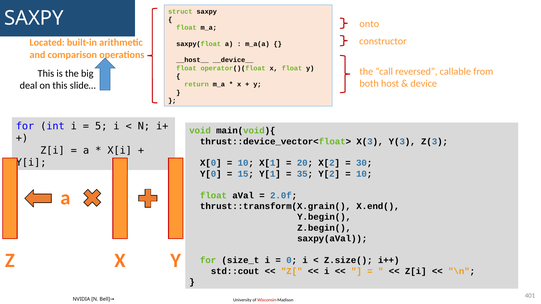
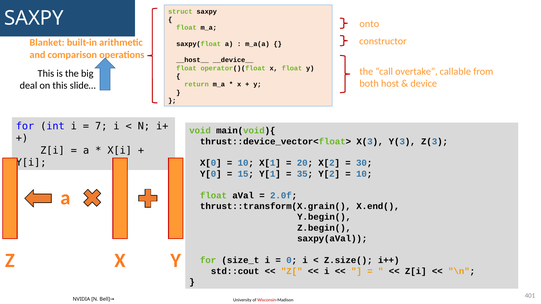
Located: Located -> Blanket (47, 43)
reversed: reversed -> overtake (416, 71)
5: 5 -> 7 (101, 126)
